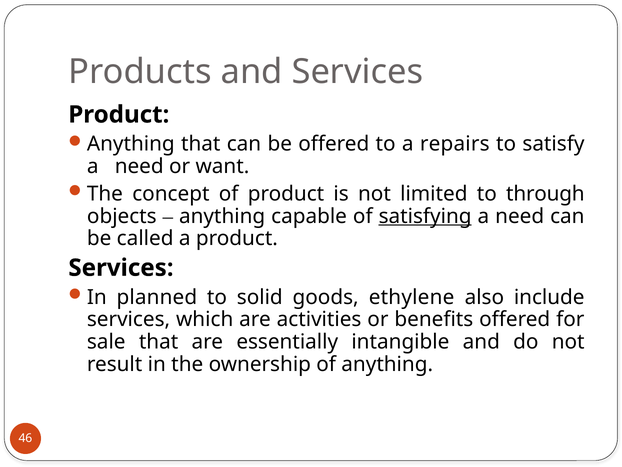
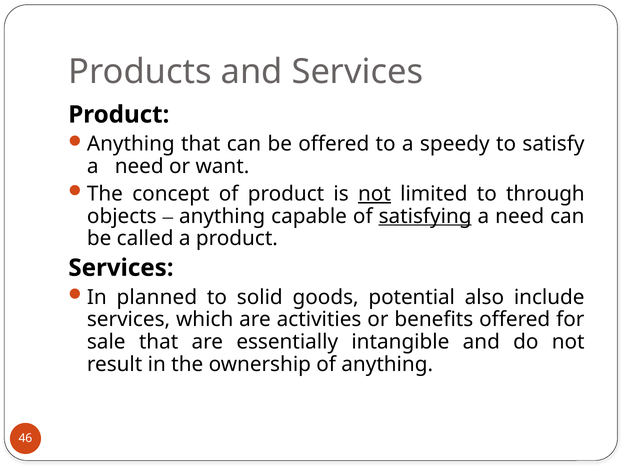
repairs: repairs -> speedy (455, 144)
not underline: none -> present (374, 194)
ethylene: ethylene -> potential (412, 297)
